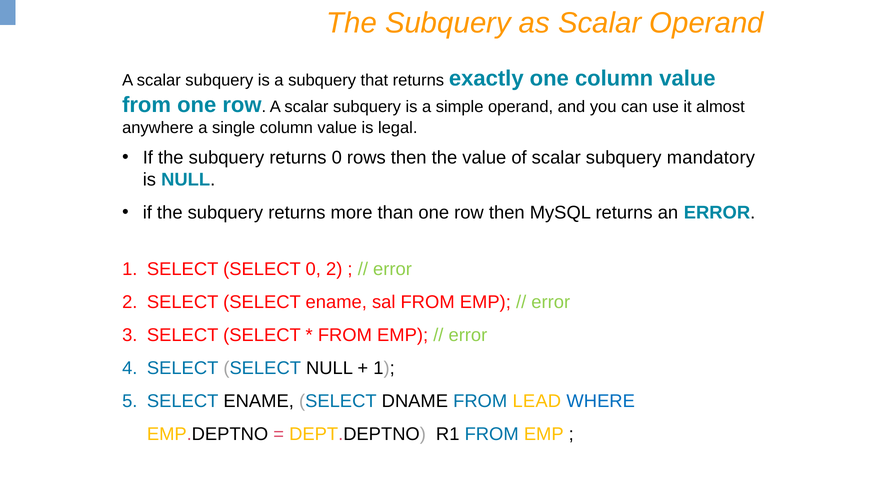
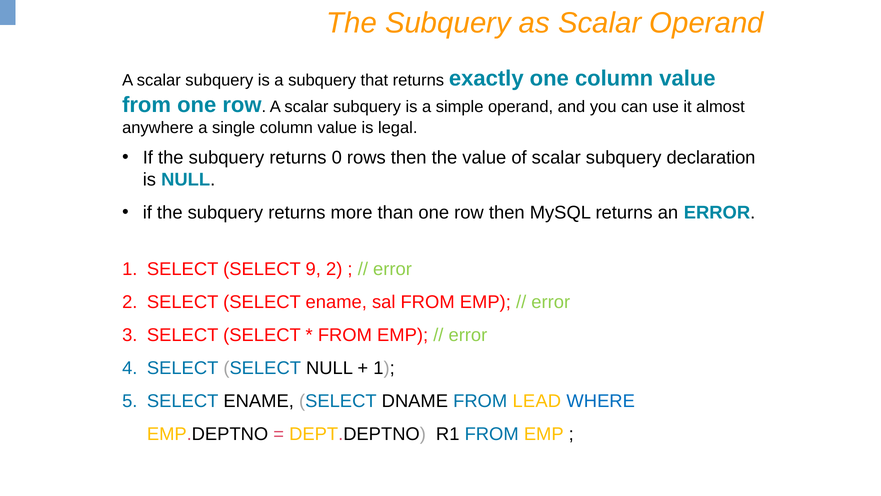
mandatory: mandatory -> declaration (711, 158)
SELECT 0: 0 -> 9 (313, 269)
